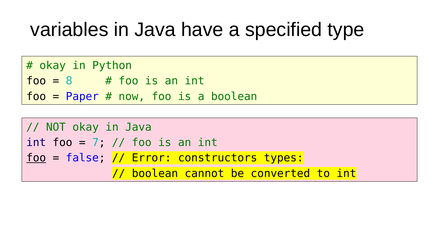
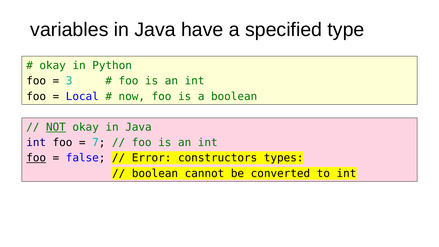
8: 8 -> 3 (69, 81)
Paper: Paper -> Local (82, 96)
NOT underline: none -> present (56, 127)
